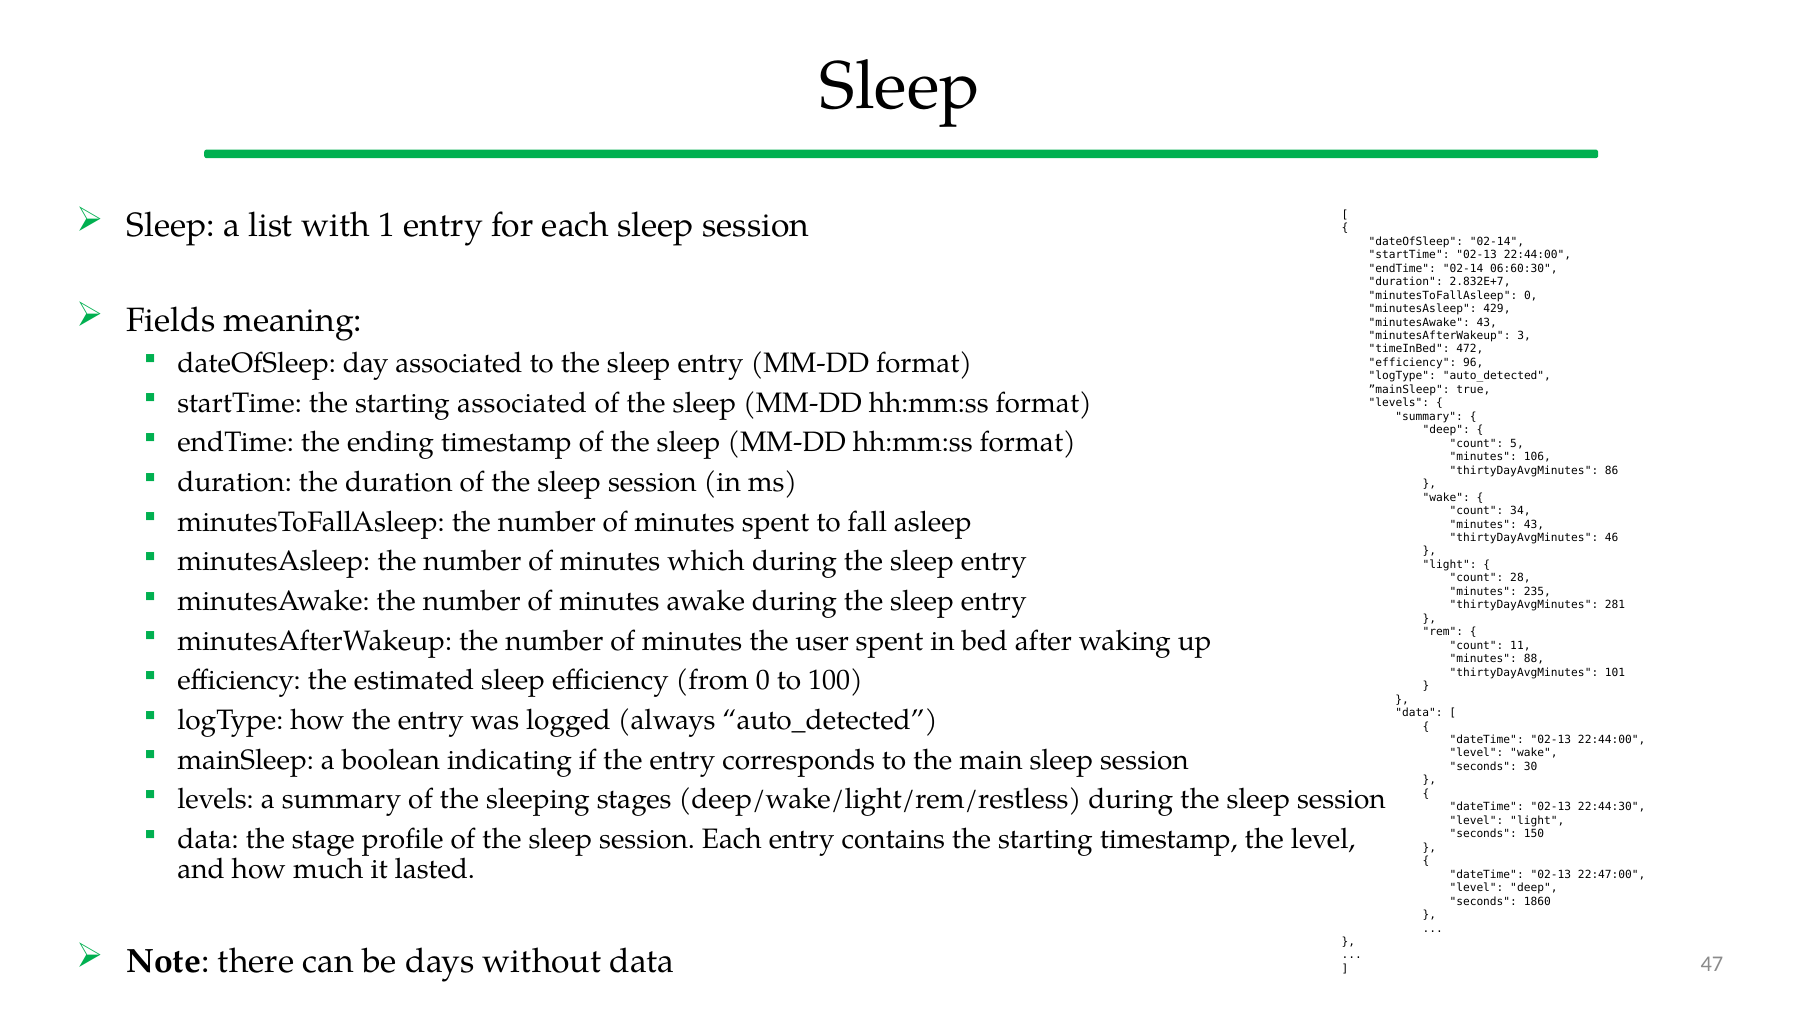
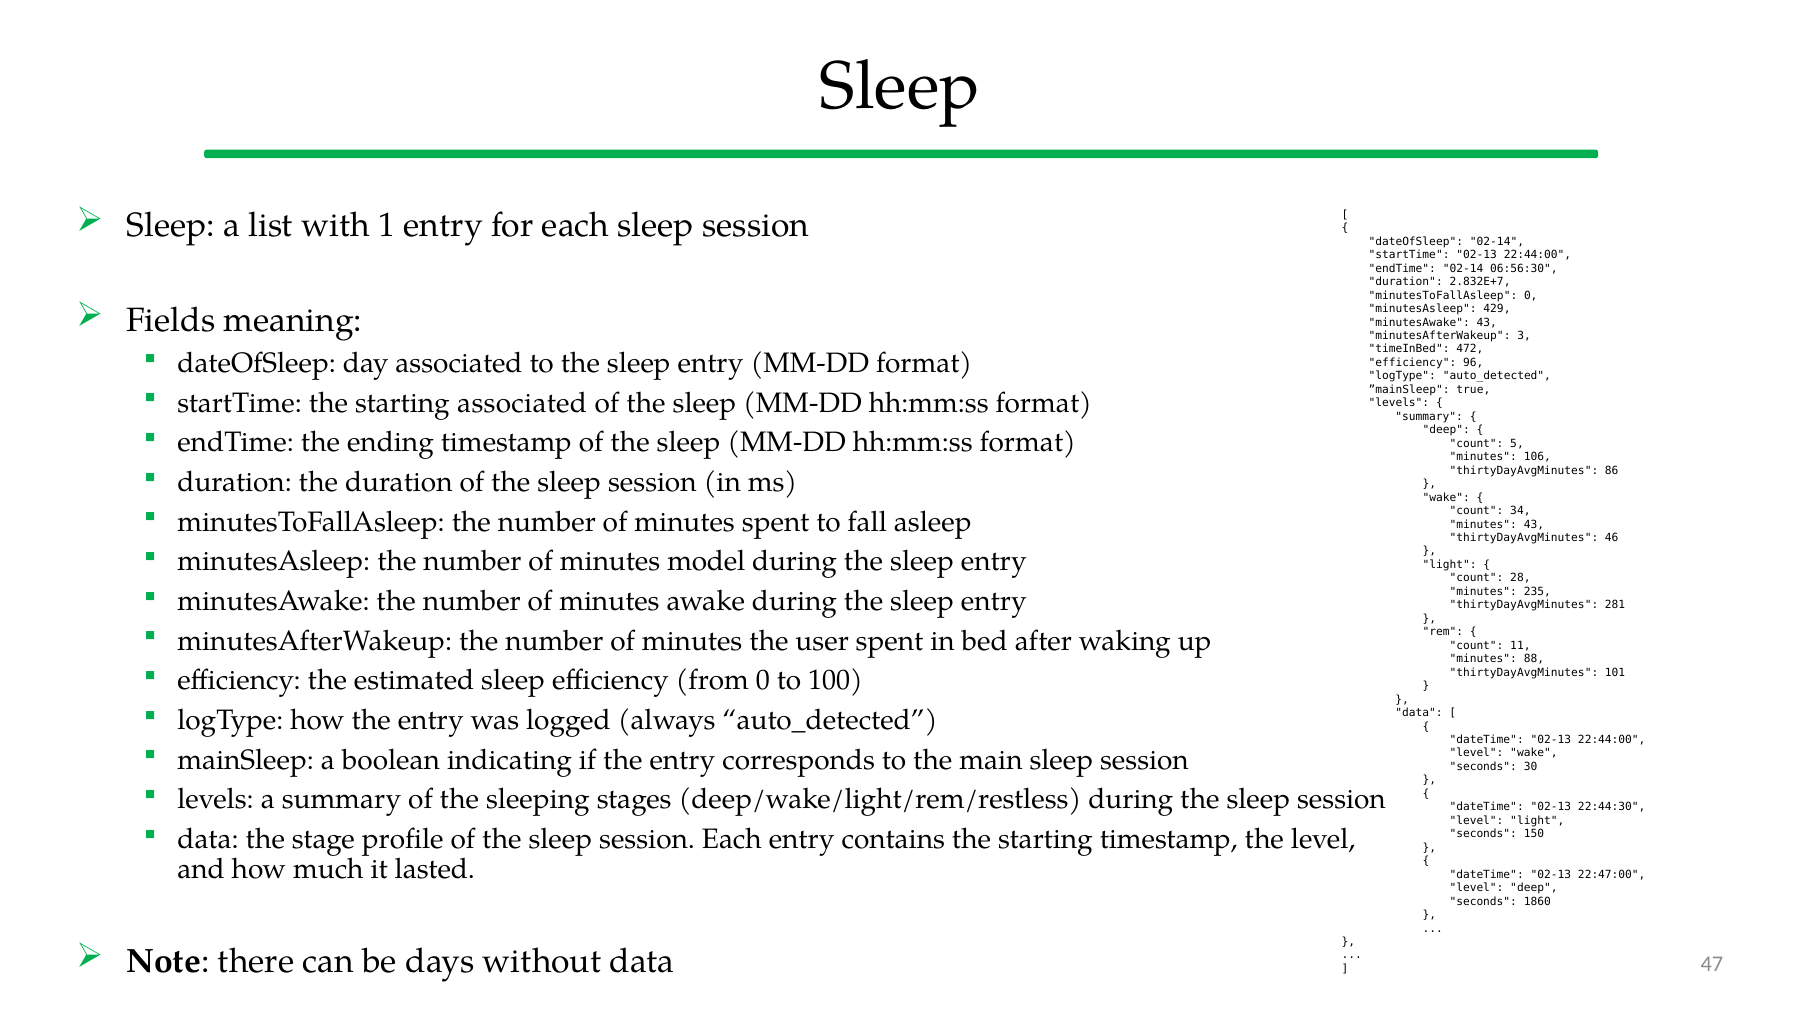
06:60:30: 06:60:30 -> 06:56:30 (1524, 268)
which: which -> model (706, 561)
